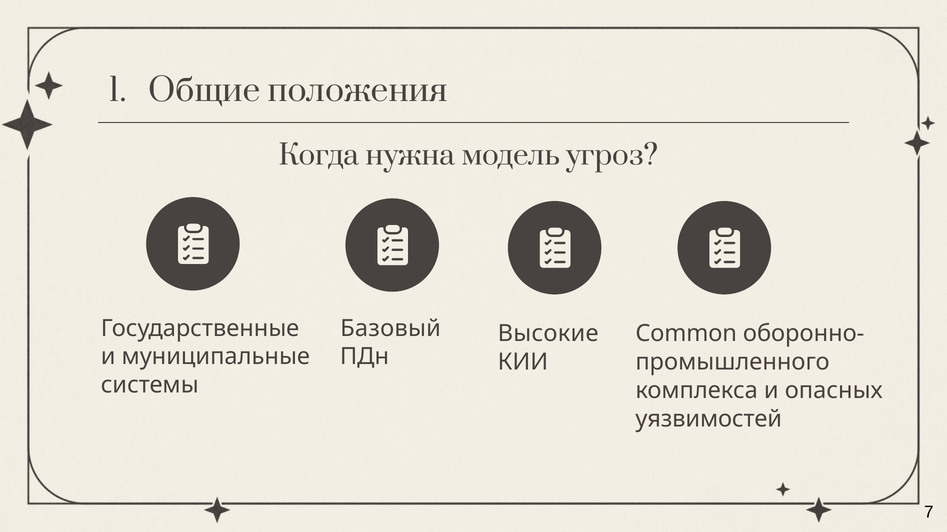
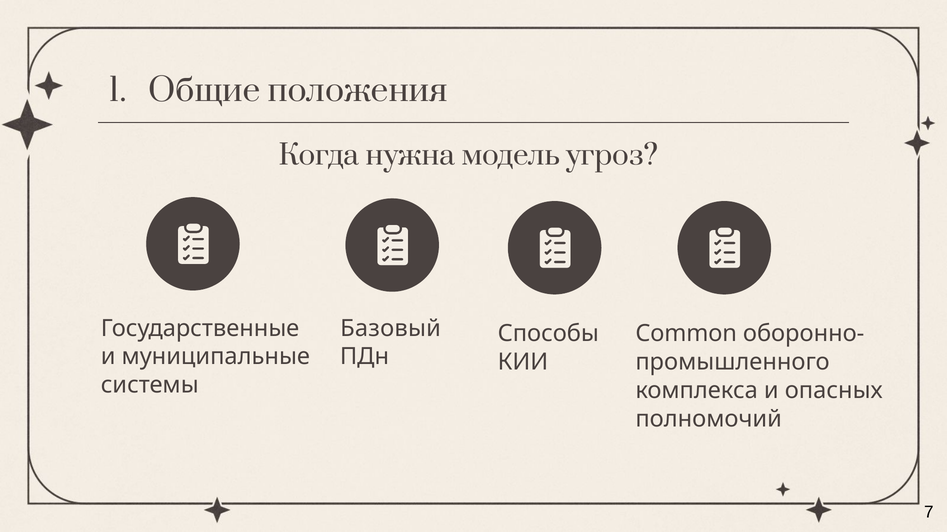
Высокие: Высокие -> Способы (548, 334)
уязвимостей: уязвимостей -> полномочий (709, 419)
